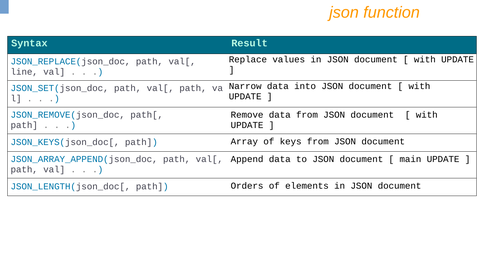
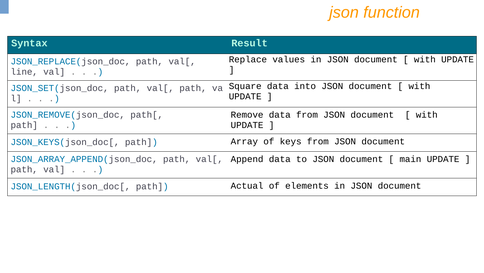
Narrow: Narrow -> Square (245, 86)
Orders: Orders -> Actual (247, 185)
